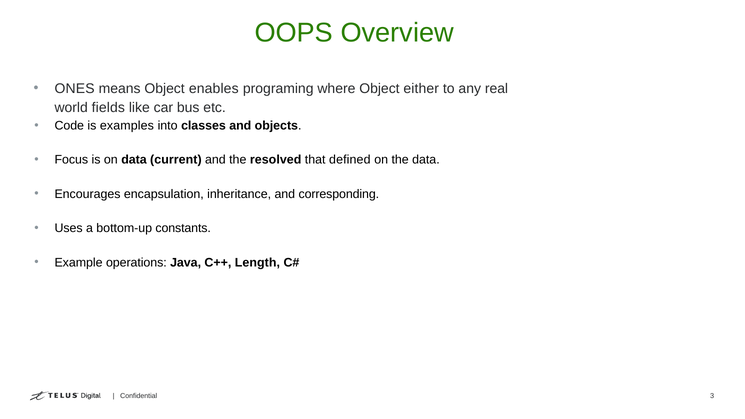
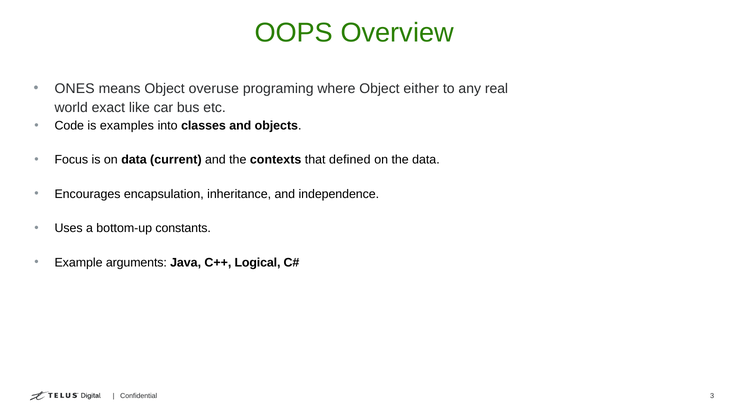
enables: enables -> overuse (214, 88)
fields: fields -> exact (108, 108)
resolved: resolved -> contexts (276, 160)
corresponding: corresponding -> independence (339, 194)
operations: operations -> arguments (136, 263)
Length: Length -> Logical (258, 263)
